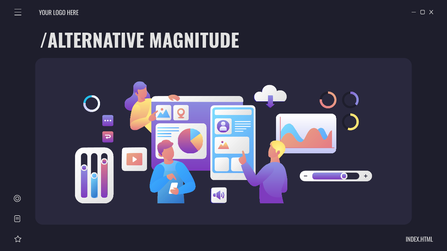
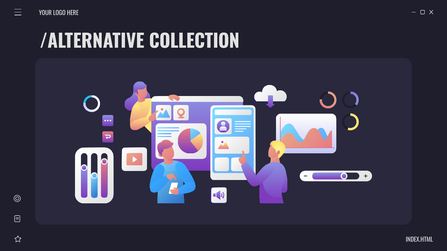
MAGNITUDE: MAGNITUDE -> COLLECTION (194, 42)
